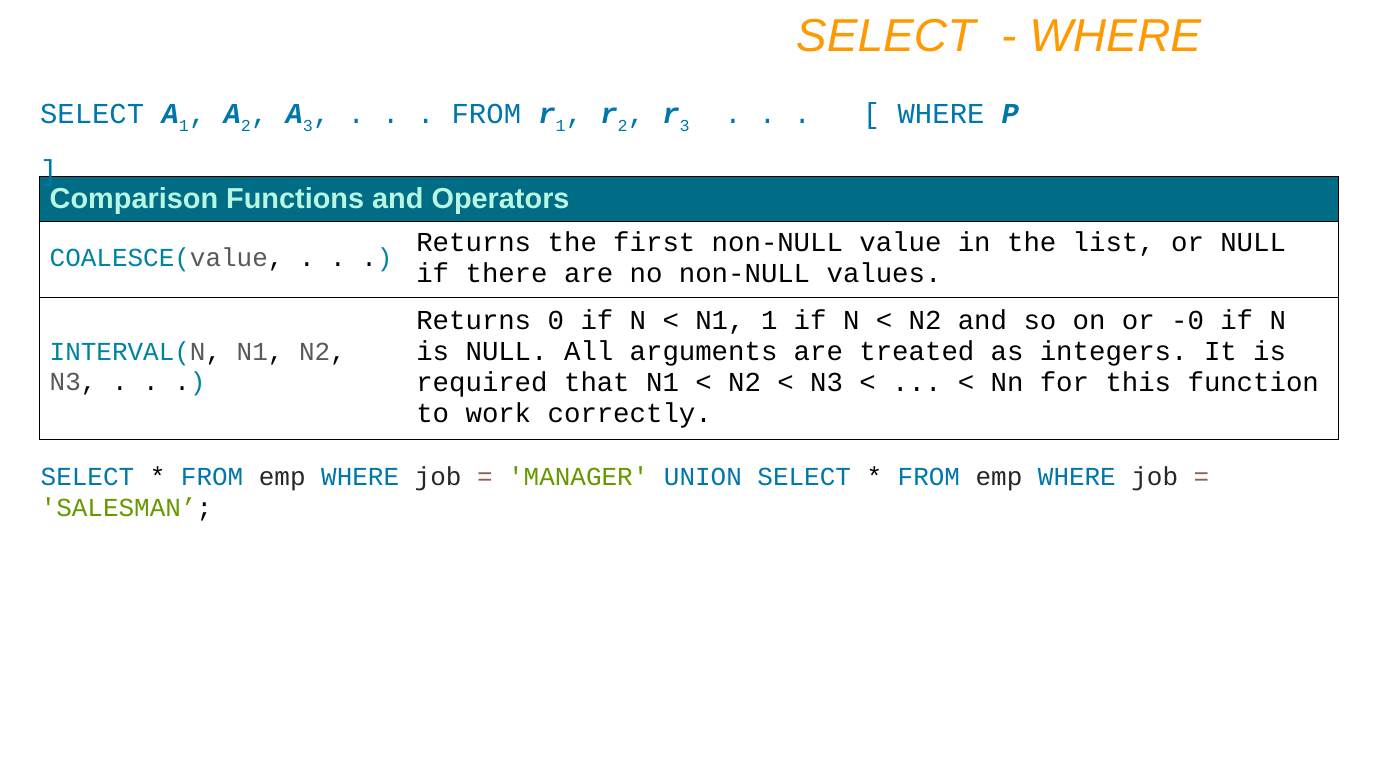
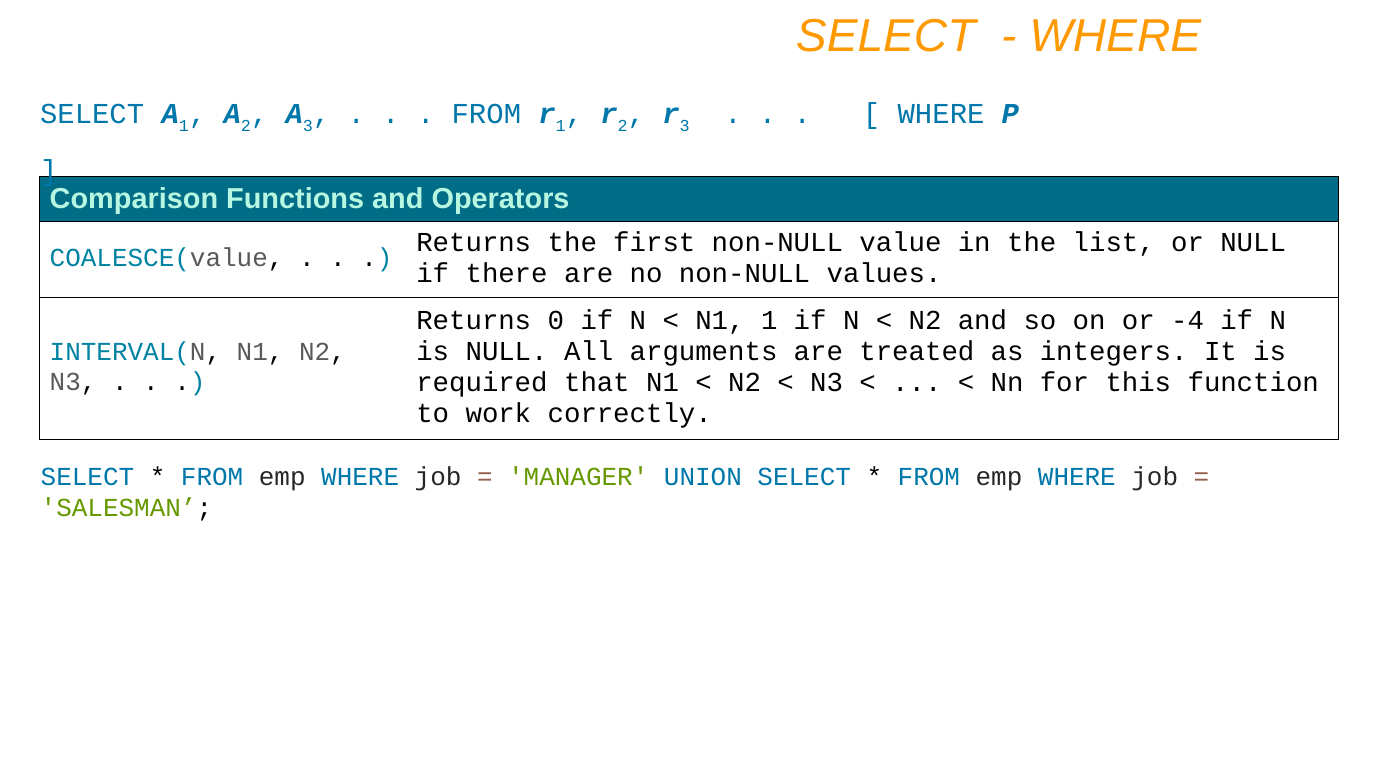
-0: -0 -> -4 (1188, 321)
